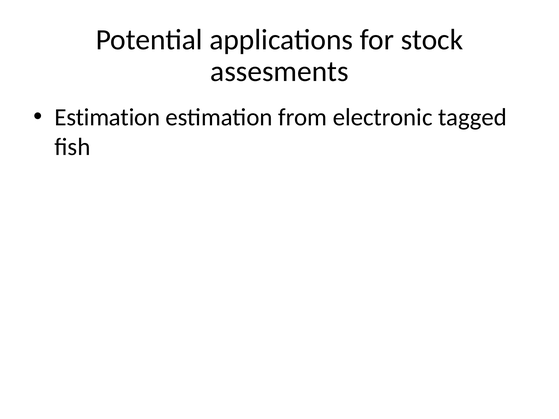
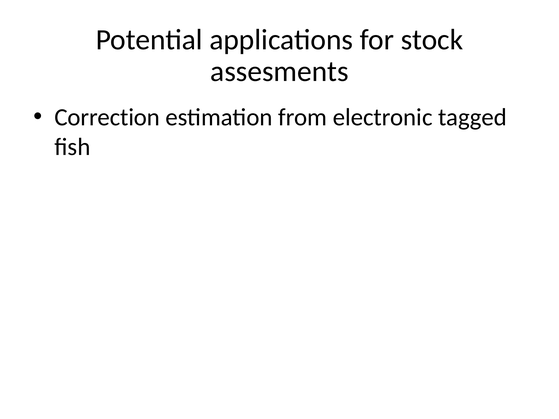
Estimation: Estimation -> Correction (107, 117)
